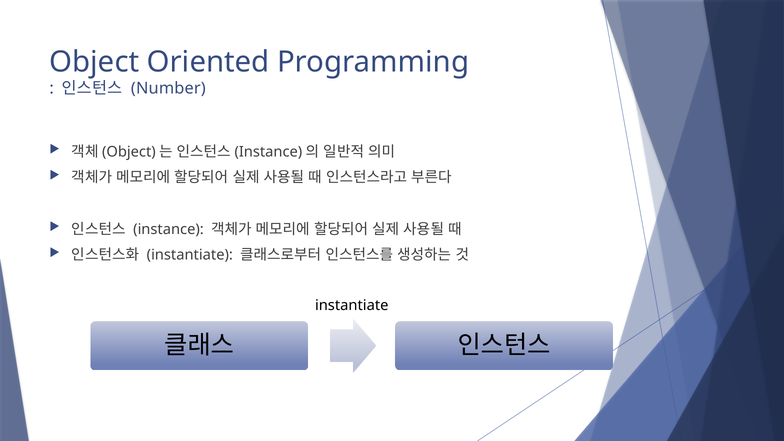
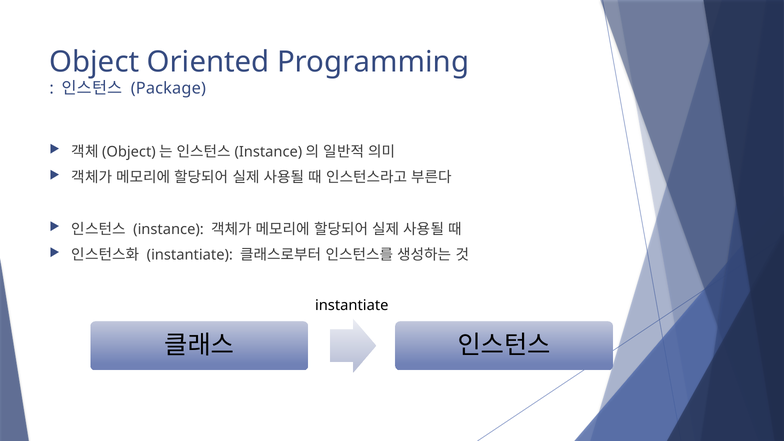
Number: Number -> Package (168, 88)
